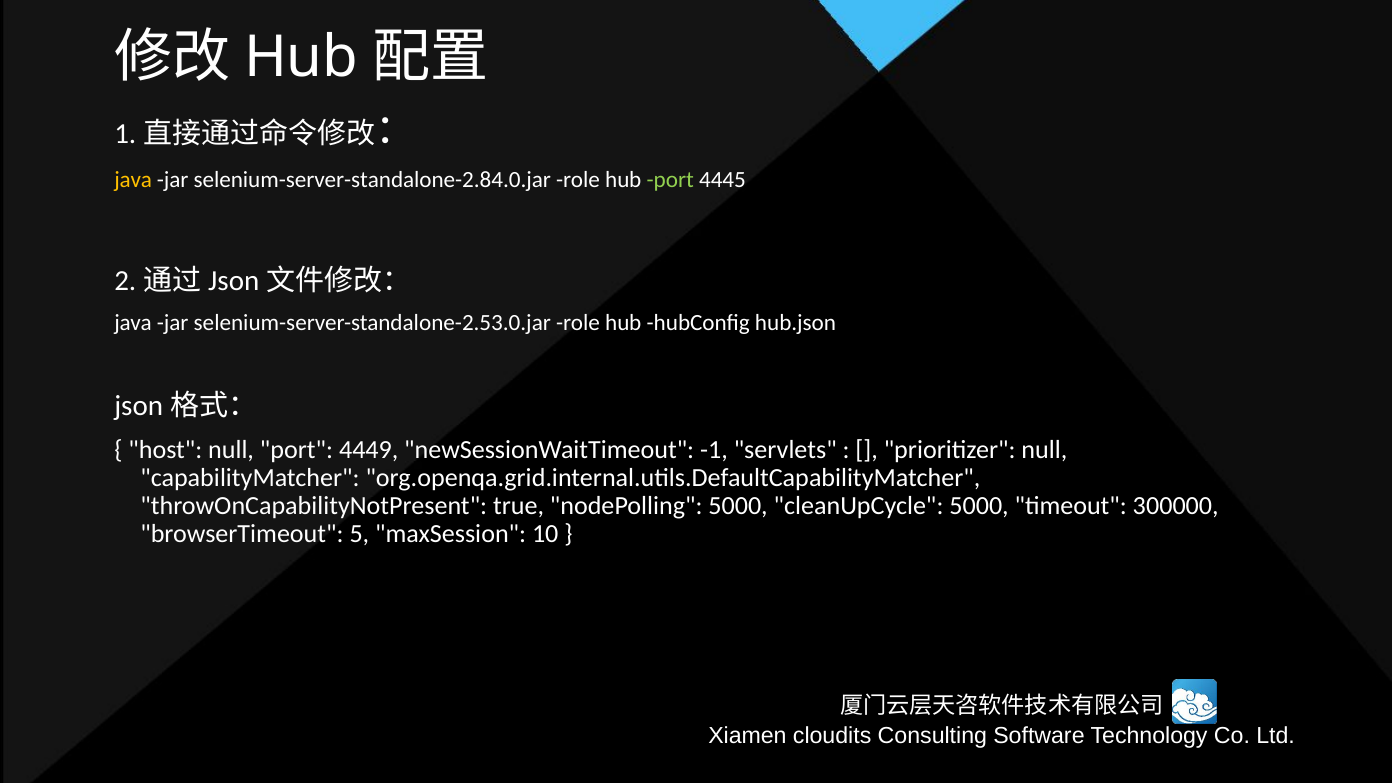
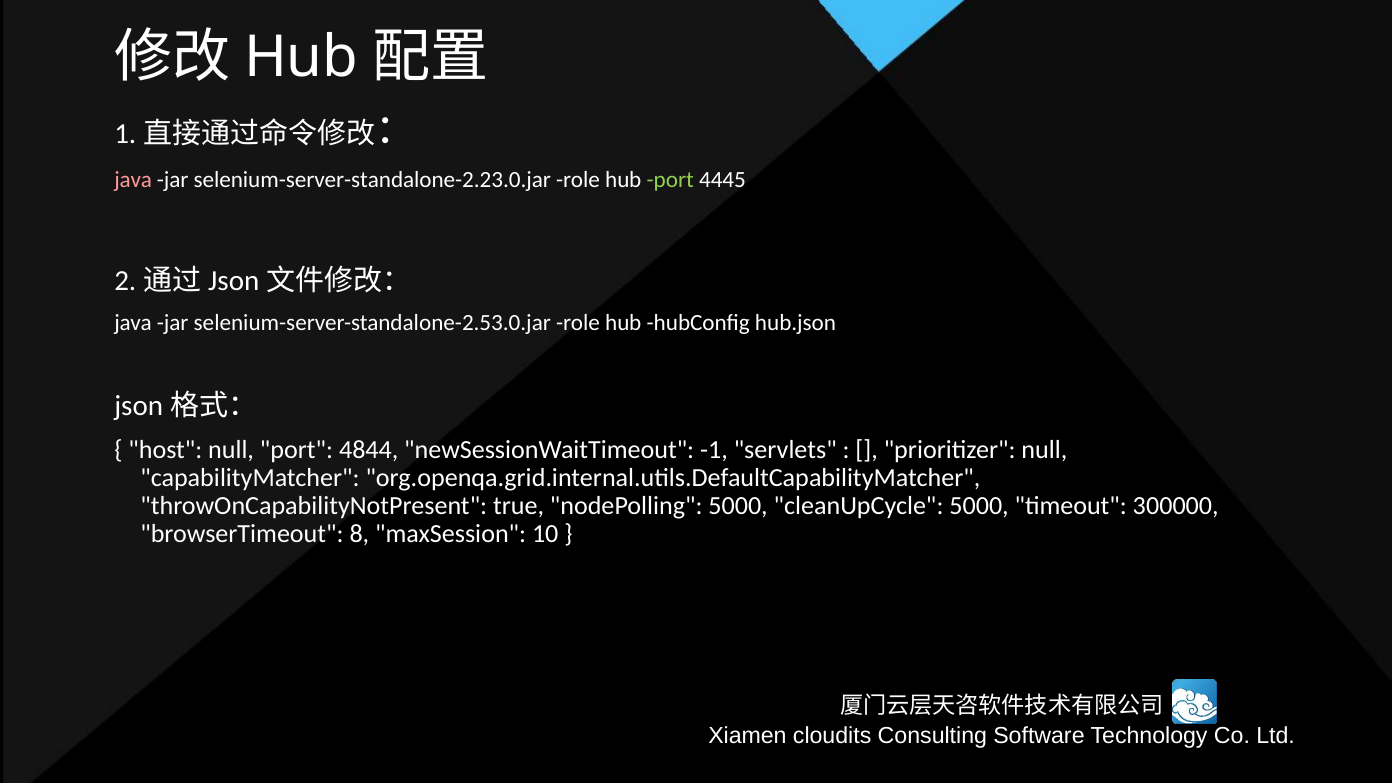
java colour: yellow -> pink (133, 180)
selenium-server-standalone-2.84.0.jar: selenium-server-standalone-2.84.0.jar -> selenium-server-standalone-2.23.0.jar (372, 180)
4449: 4449 -> 4844 (369, 450)
5: 5 -> 8 (359, 534)
